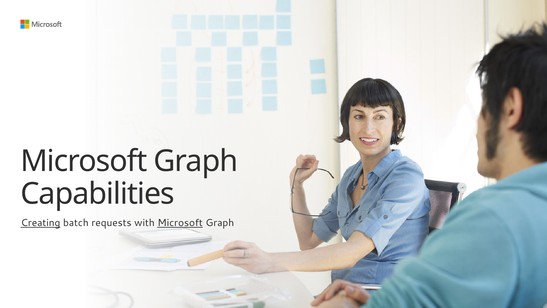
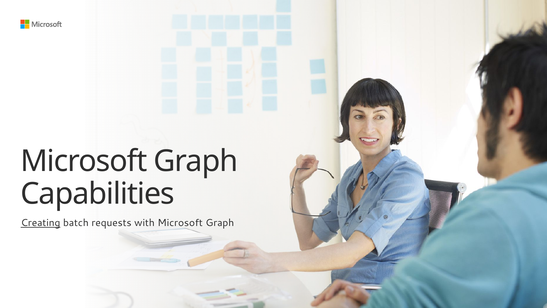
Microsoft underline: present -> none (180, 223)
